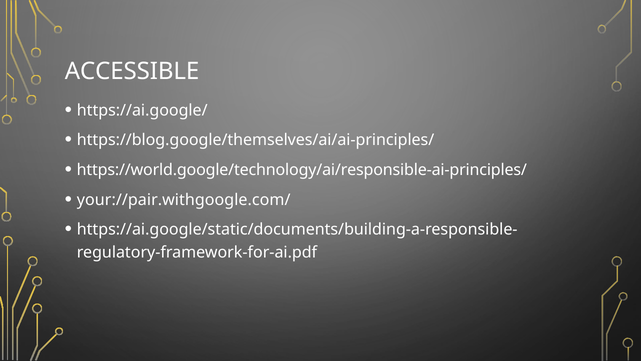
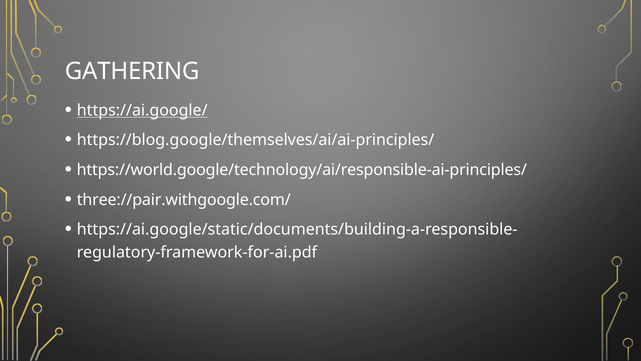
ACCESSIBLE: ACCESSIBLE -> GATHERING (132, 71)
https://ai.google/ underline: none -> present (142, 110)
your://pair.withgoogle.com/: your://pair.withgoogle.com/ -> three://pair.withgoogle.com/ (184, 199)
